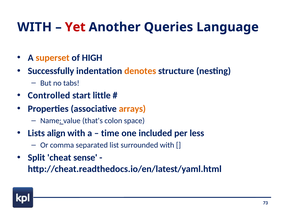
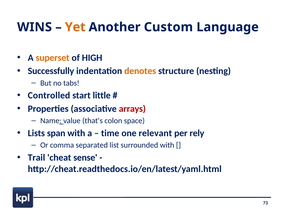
WITH: WITH -> WINS (35, 27)
Yet colour: red -> orange (75, 27)
Queries: Queries -> Custom (168, 27)
arrays colour: orange -> red (132, 109)
align: align -> span (56, 133)
included: included -> relevant (155, 133)
less: less -> rely (197, 133)
Split: Split -> Trail (36, 157)
